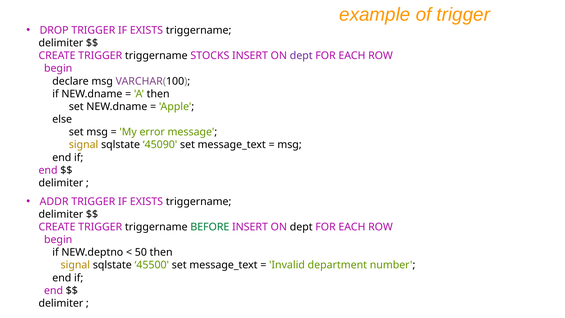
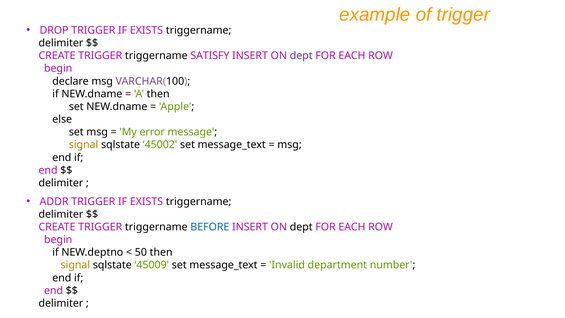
STOCKS: STOCKS -> SATISFY (210, 56)
45090: 45090 -> 45002 (160, 145)
BEFORE colour: green -> blue (210, 227)
45500: 45500 -> 45009 (152, 265)
